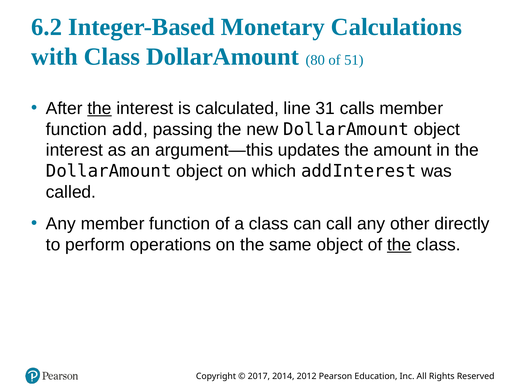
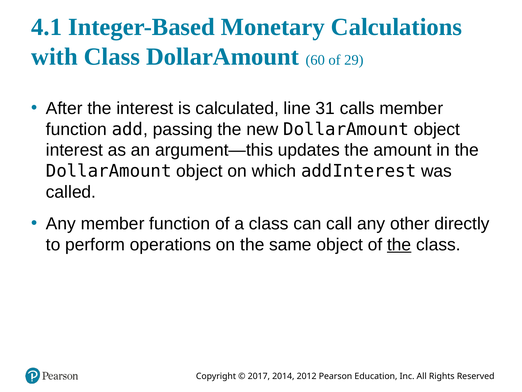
6.2: 6.2 -> 4.1 (47, 27)
80: 80 -> 60 (315, 60)
51: 51 -> 29 (354, 60)
the underline: present -> none (99, 108)
